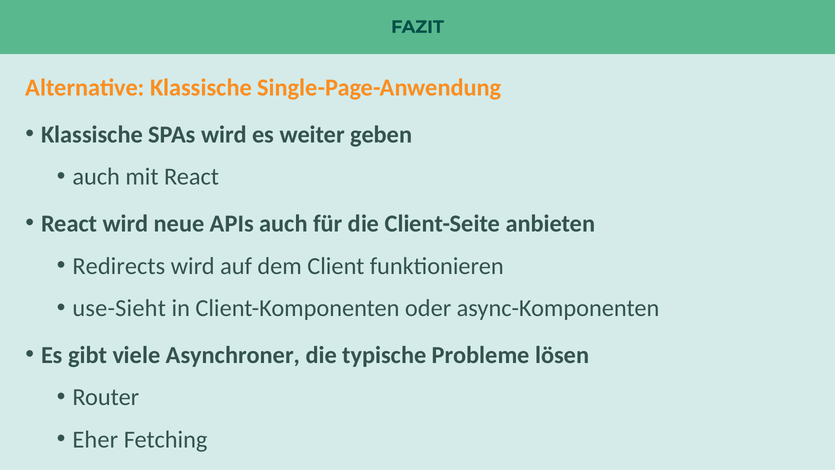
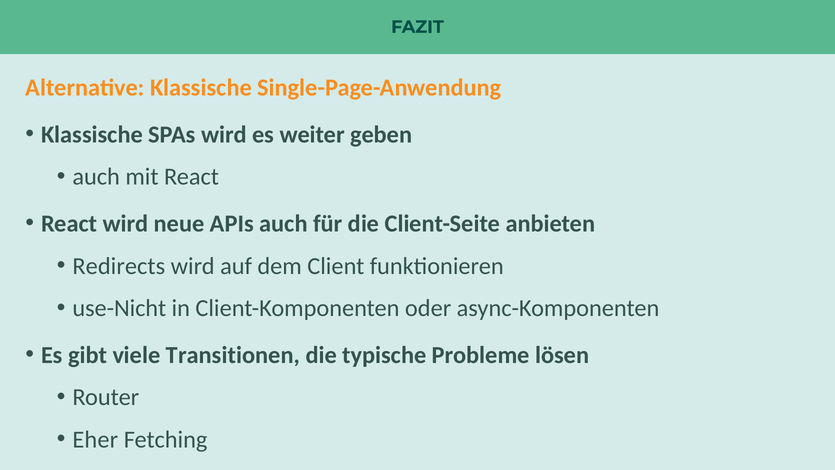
use-Sieht: use-Sieht -> use-Nicht (119, 308)
Asynchroner: Asynchroner -> Transitionen (233, 355)
